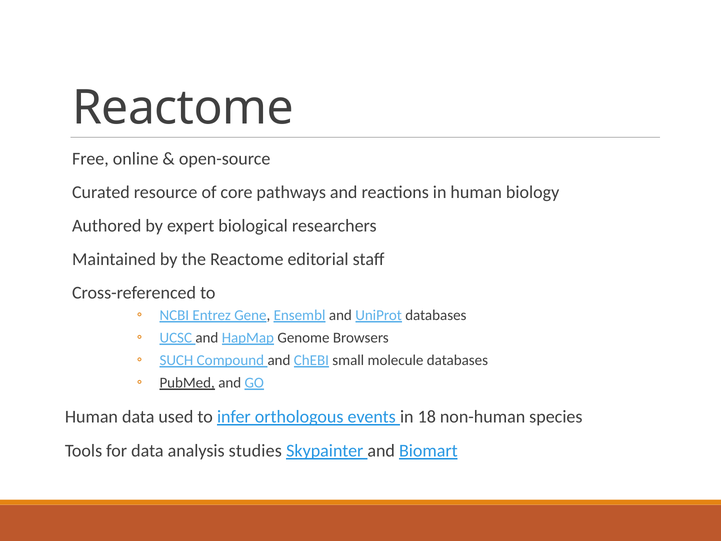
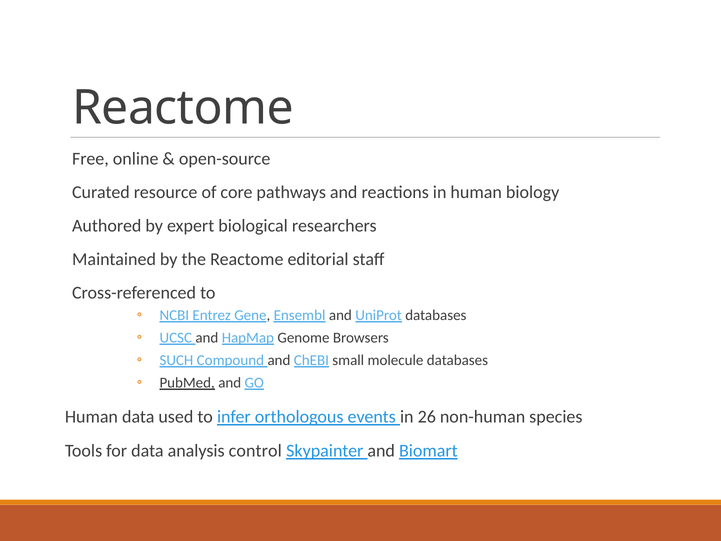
18: 18 -> 26 (427, 417)
studies: studies -> control (255, 451)
